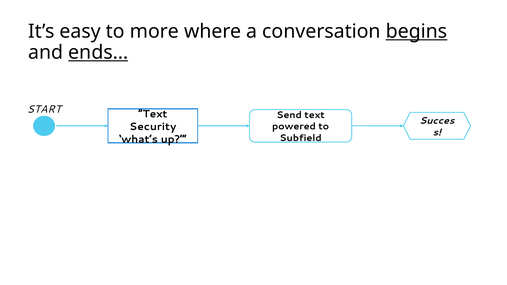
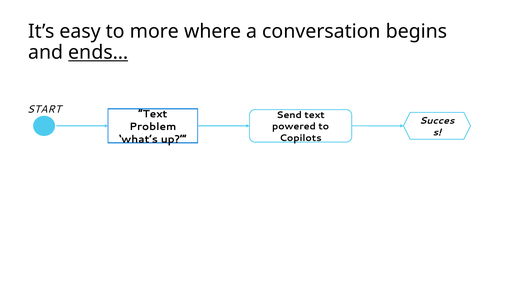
begins underline: present -> none (417, 31)
Security: Security -> Problem (153, 127)
Subfield: Subfield -> Copilots (301, 138)
